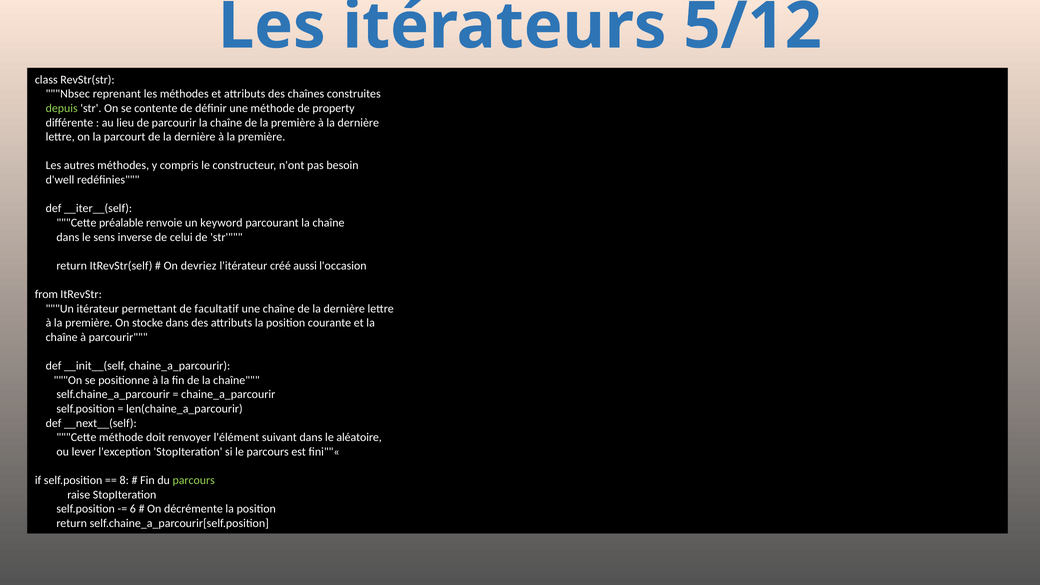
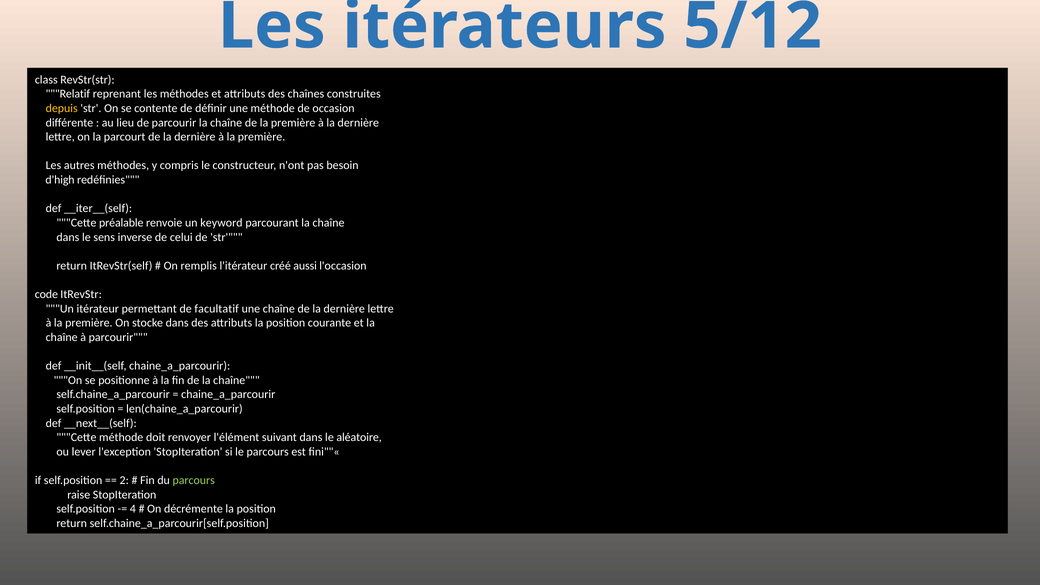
Nbsec: Nbsec -> Relatif (68, 94)
depuis colour: light green -> yellow (62, 108)
property: property -> occasion (334, 108)
d'well: d'well -> d'high (60, 180)
devriez: devriez -> remplis (199, 266)
from: from -> code (46, 294)
8: 8 -> 2 (124, 480)
6: 6 -> 4 (133, 509)
